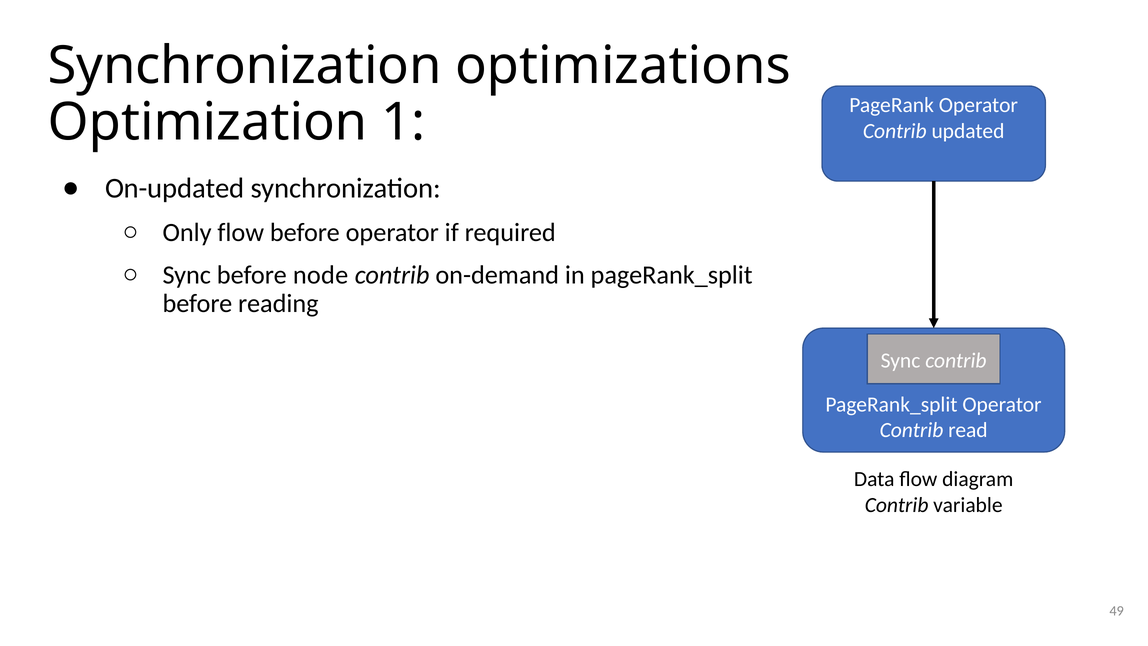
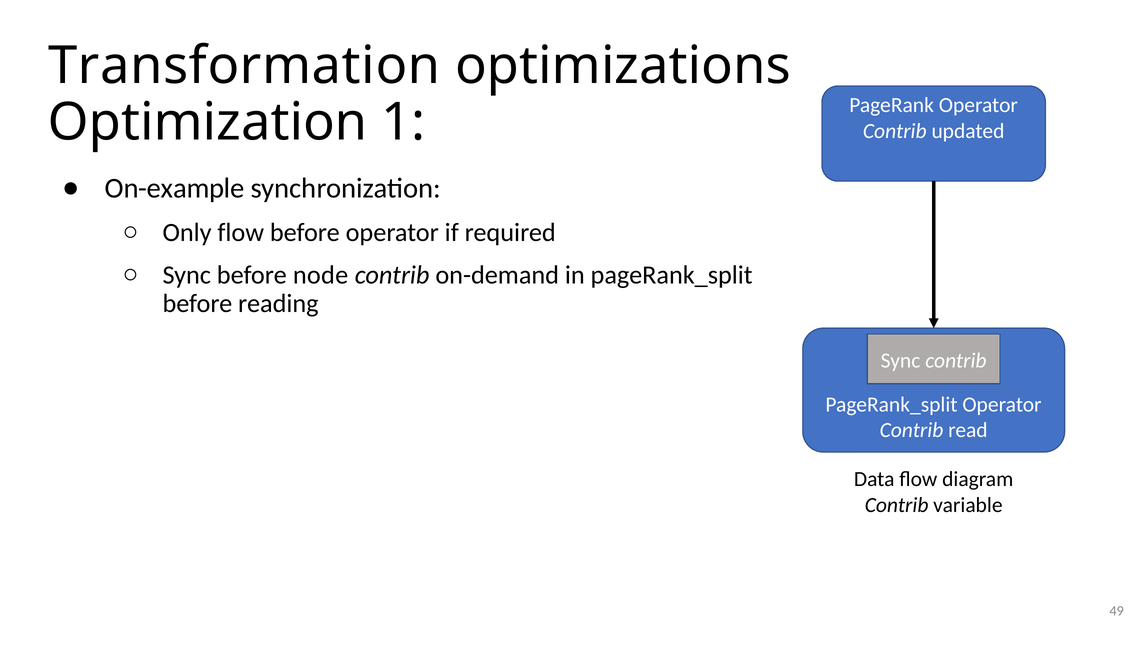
Synchronization: Synchronization -> Transformation (244, 66)
On-updated: On-updated -> On-example (175, 188)
